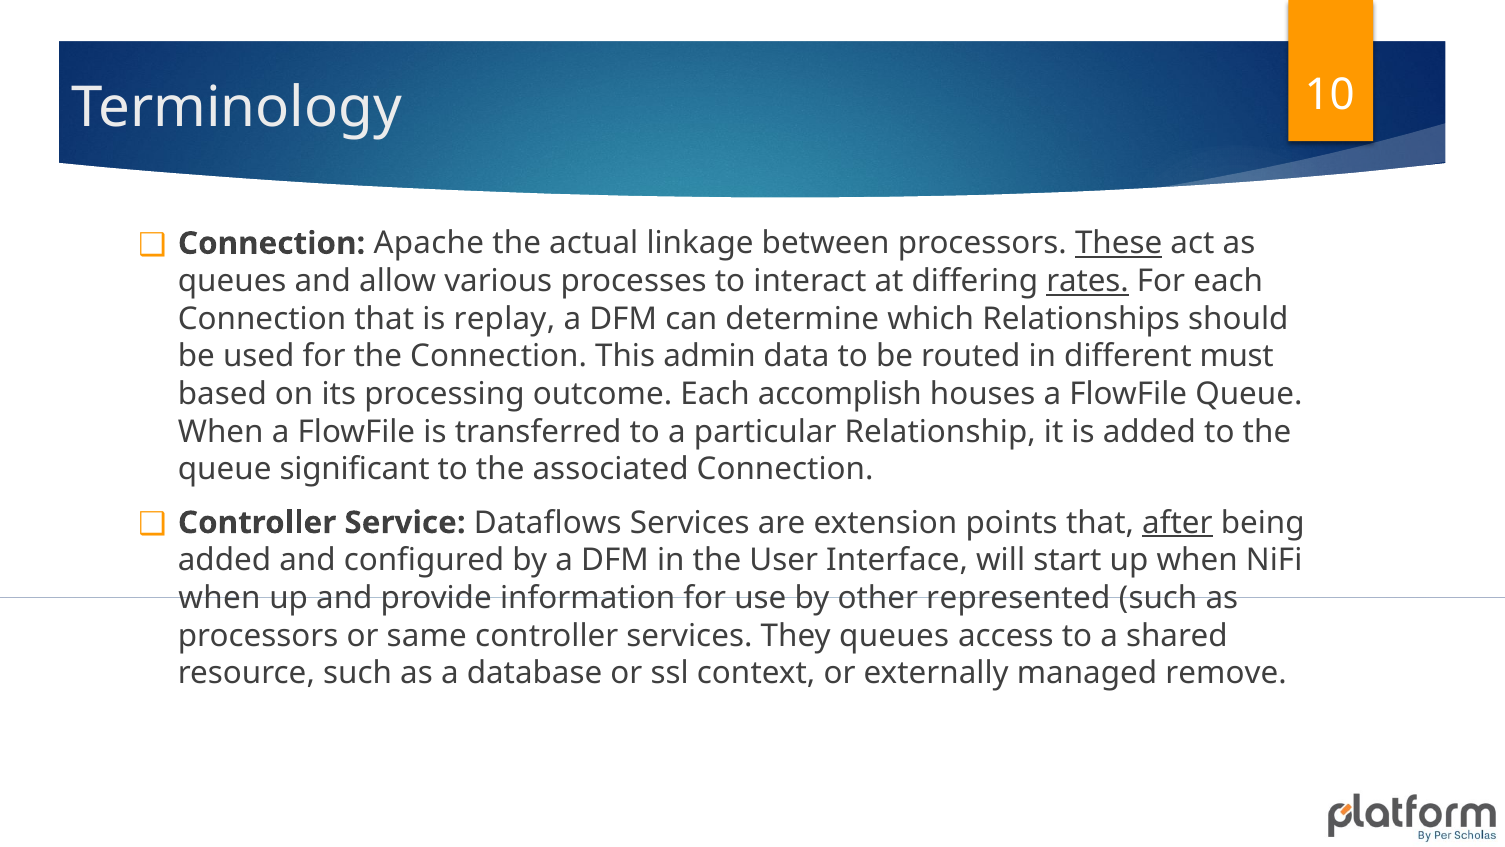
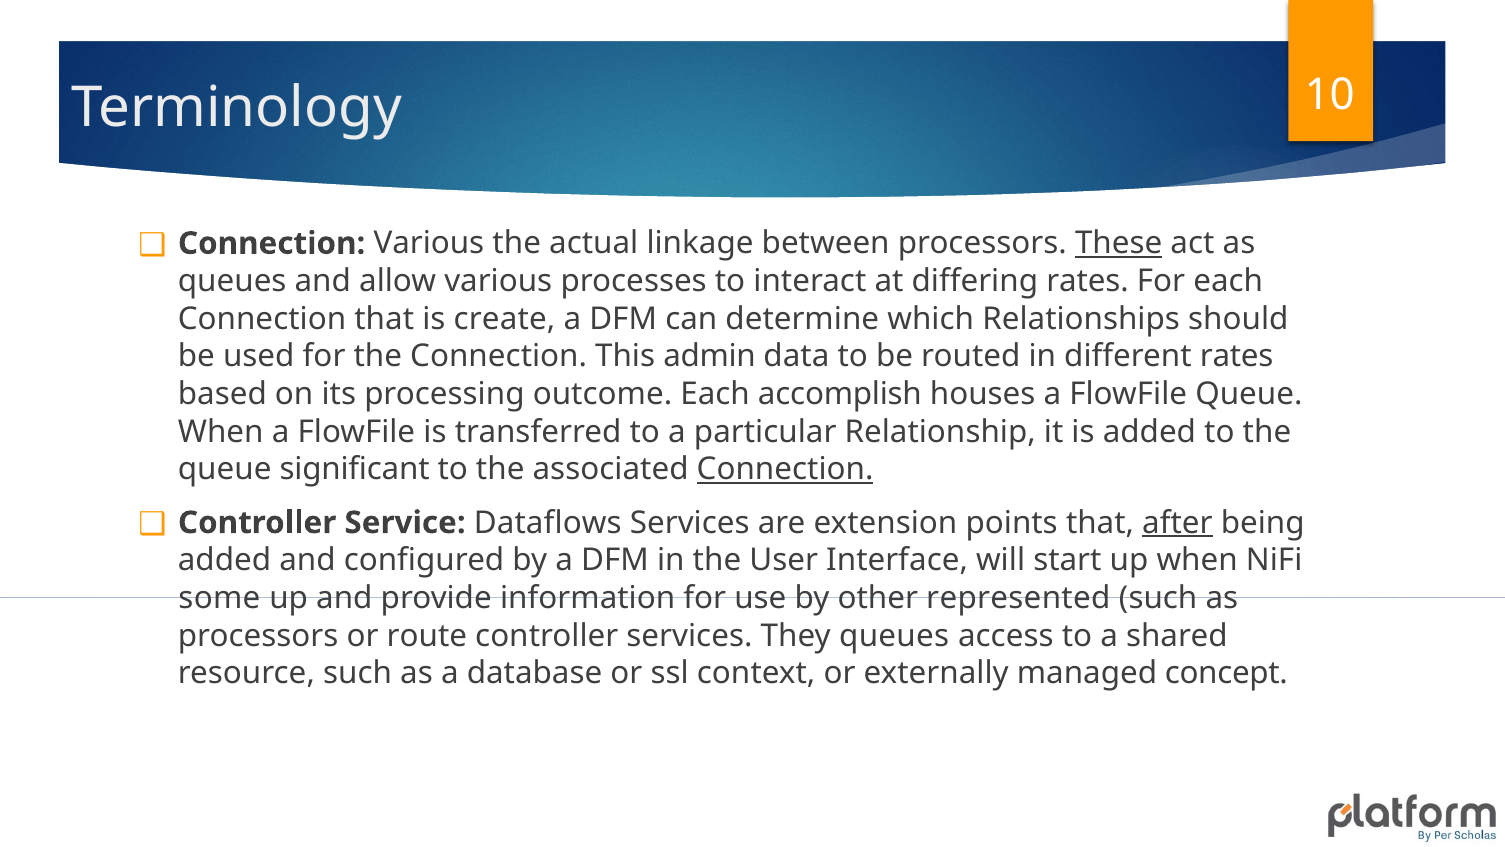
Connection Apache: Apache -> Various (429, 243)
rates underline: present -> none (1088, 281)
replay: replay -> create (504, 319)
different must: must -> rates (1237, 356)
Connection underline: none -> present (785, 469)
when: when -> some (219, 598)
same: same -> route (427, 635)
remove: remove -> concept (1226, 673)
